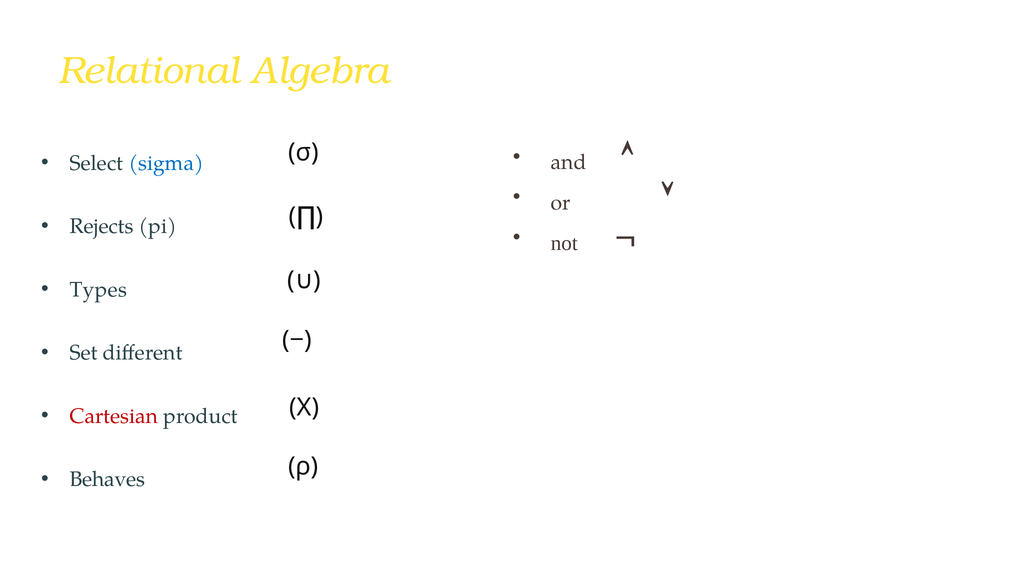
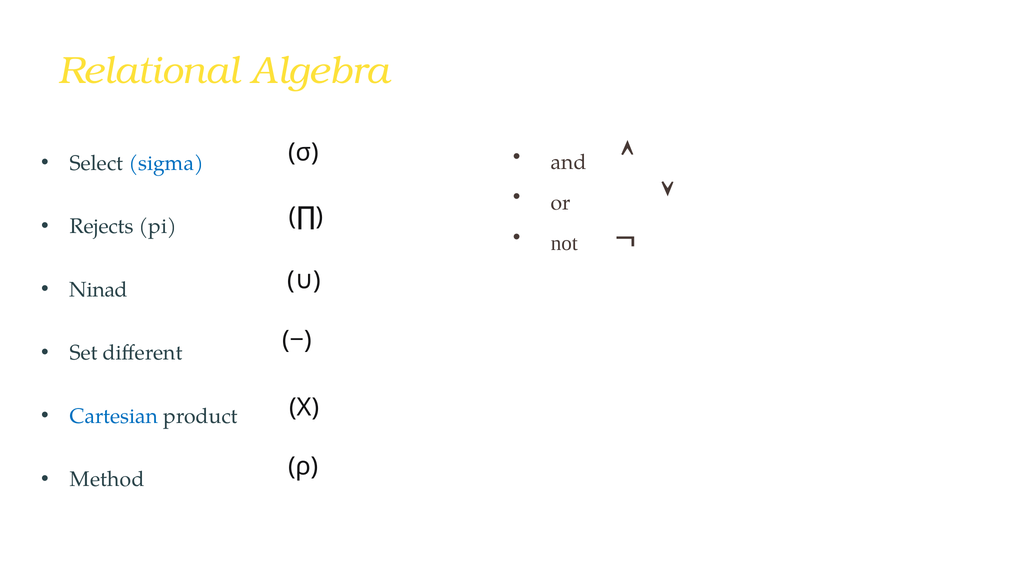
Types: Types -> Ninad (99, 290)
Cartesian colour: red -> blue (114, 416)
Behaves: Behaves -> Method (107, 479)
